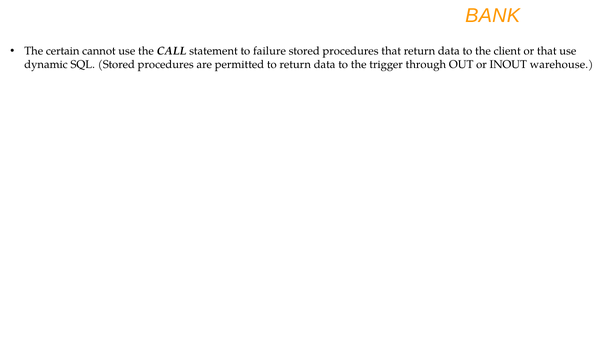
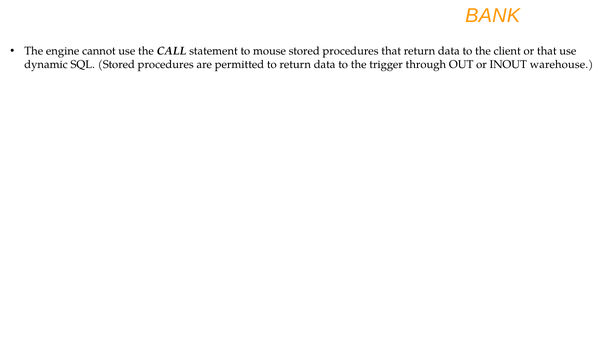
certain: certain -> engine (63, 51)
failure: failure -> mouse (270, 51)
